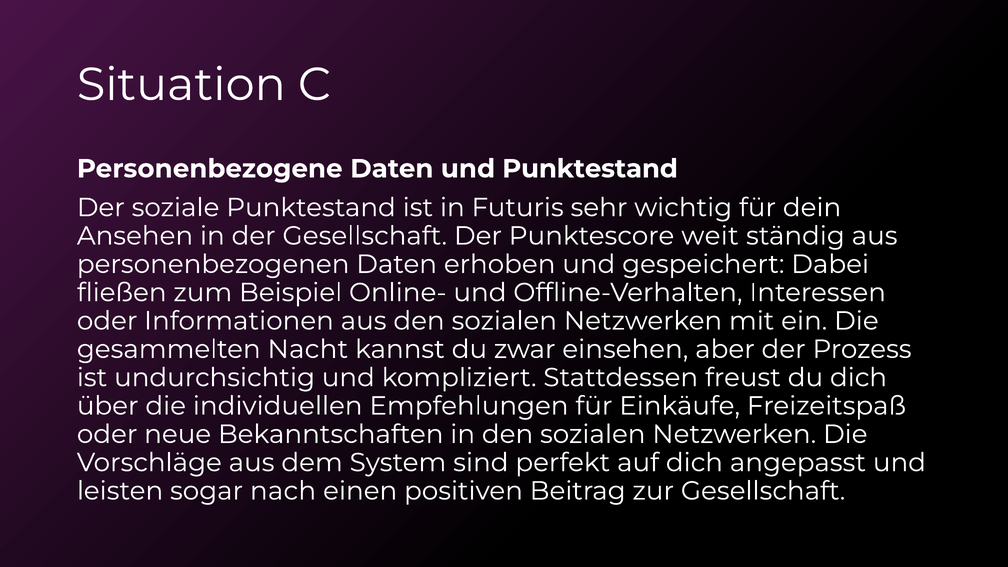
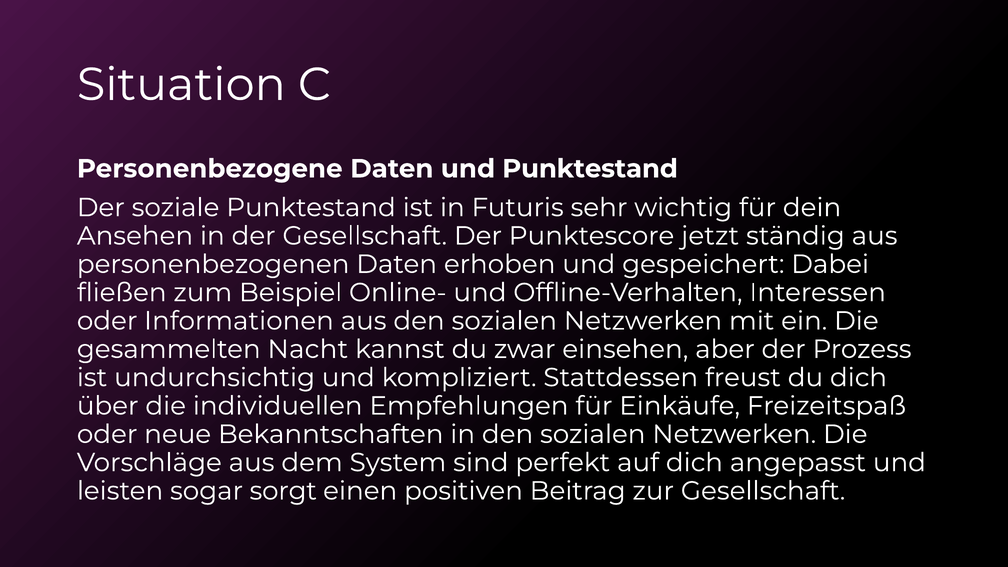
weit: weit -> jetzt (710, 236)
nach: nach -> sorgt (283, 491)
